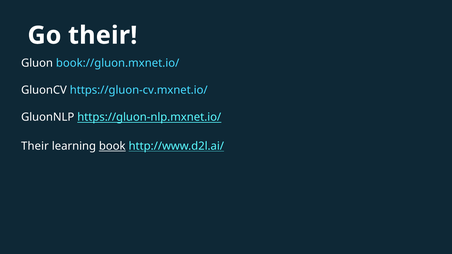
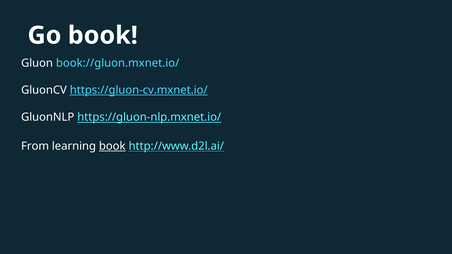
Go their: their -> book (103, 35)
https://gluon-cv.mxnet.io/ underline: none -> present (139, 90)
Their: Their -> From (35, 146)
